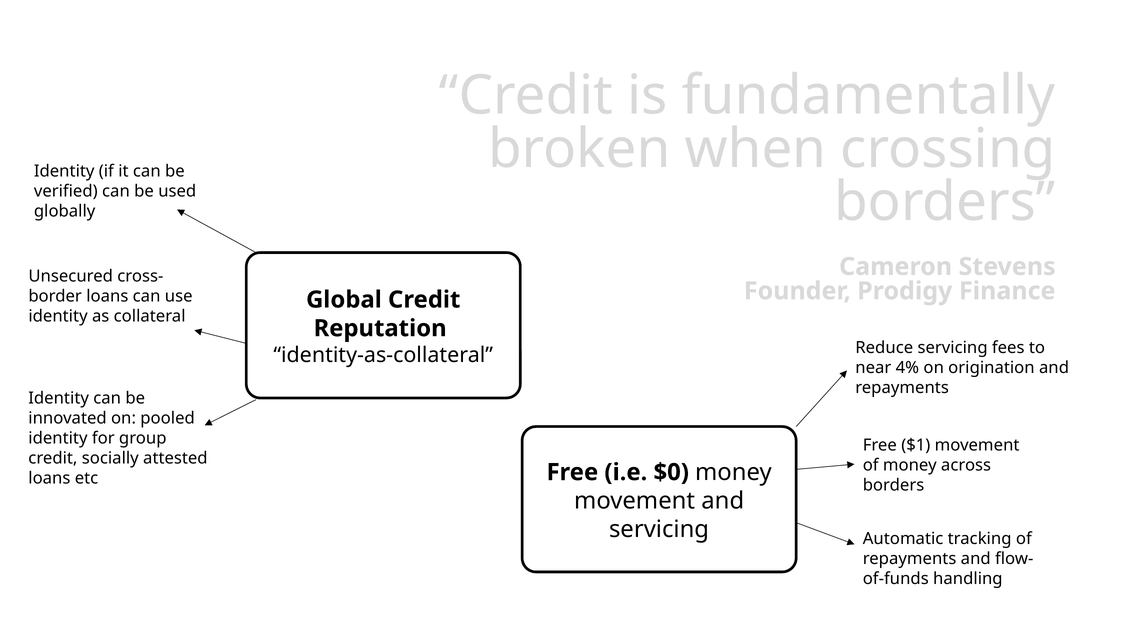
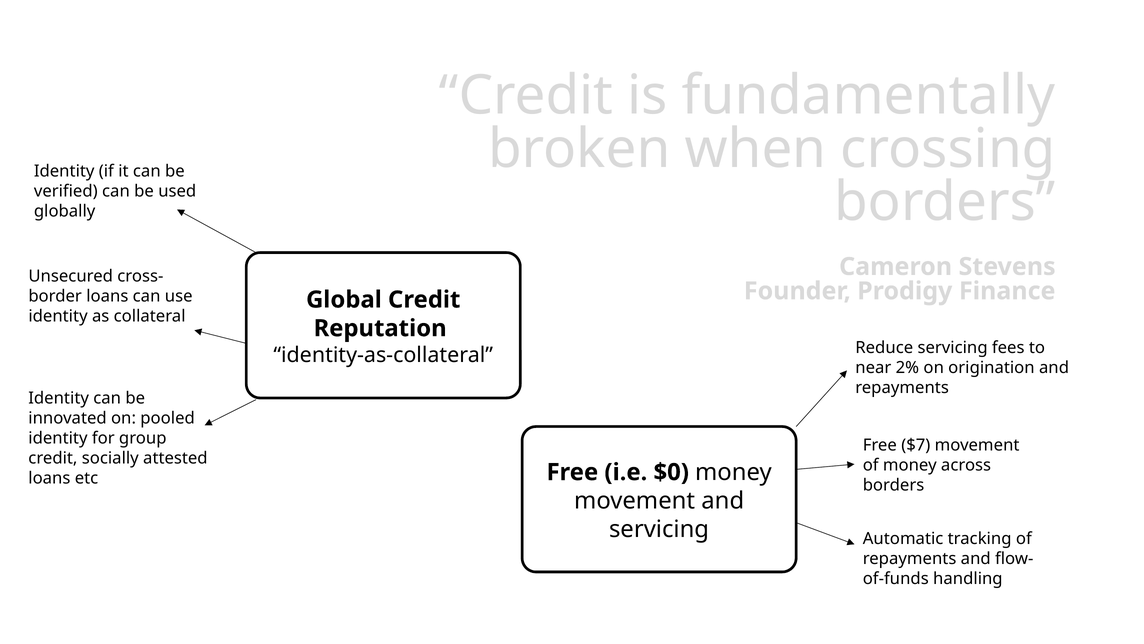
4%: 4% -> 2% (907, 368)
$1: $1 -> $7 (916, 445)
